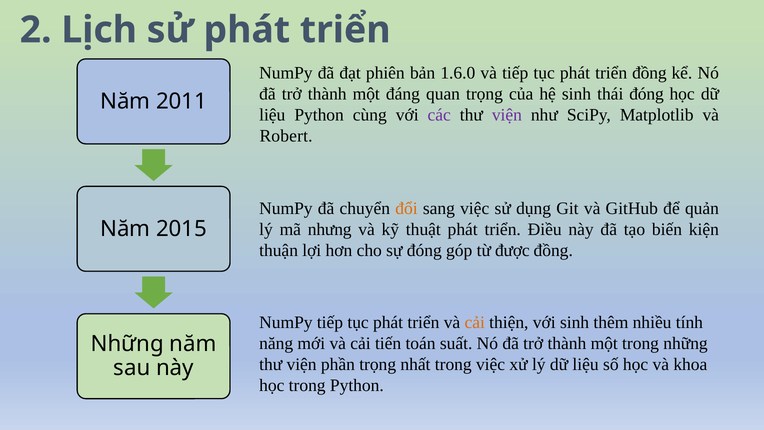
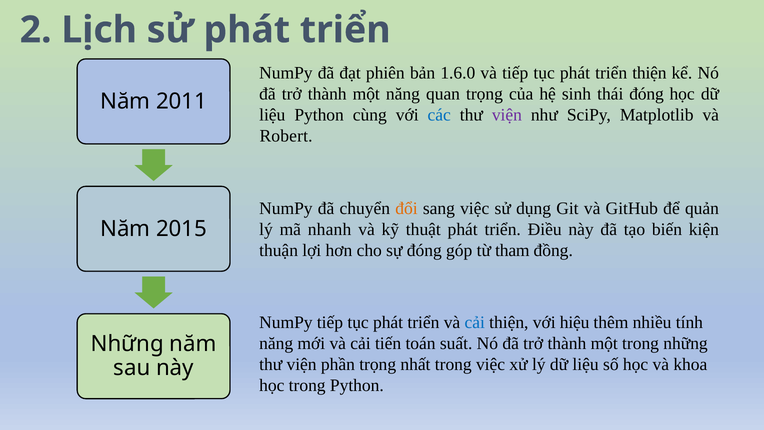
triển đồng: đồng -> thiện (649, 73)
một đáng: đáng -> năng (403, 94)
các colour: purple -> blue (439, 115)
nhưng: nhưng -> nhanh (330, 230)
được: được -> tham (512, 251)
cải colour: orange -> blue (475, 322)
với sinh: sinh -> hiệu (575, 322)
